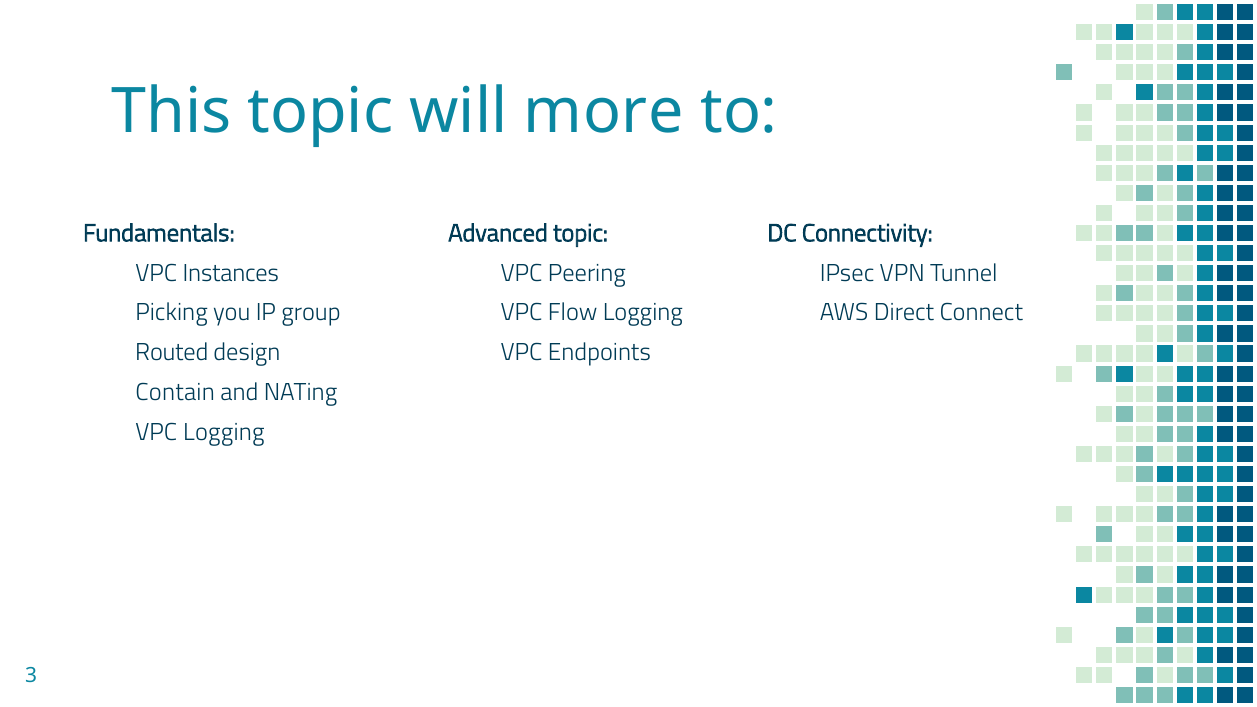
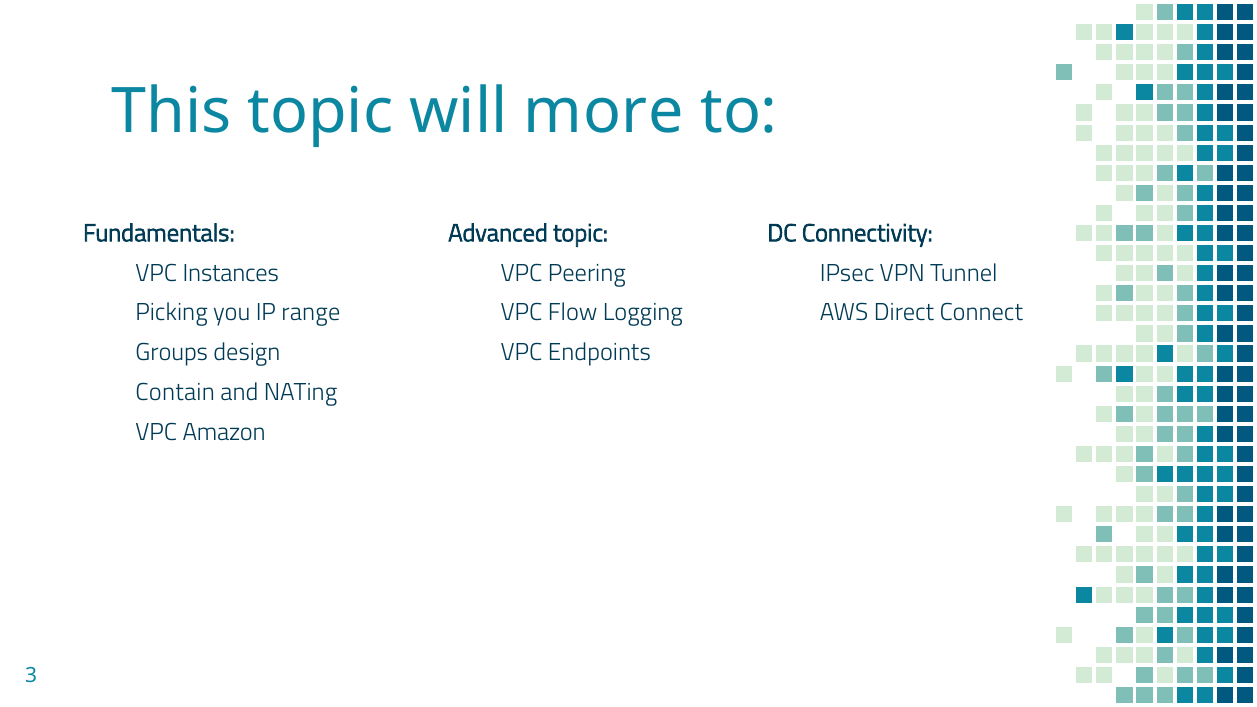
group: group -> range (311, 313)
Routed: Routed -> Groups (172, 353)
VPC Logging: Logging -> Amazon (224, 432)
